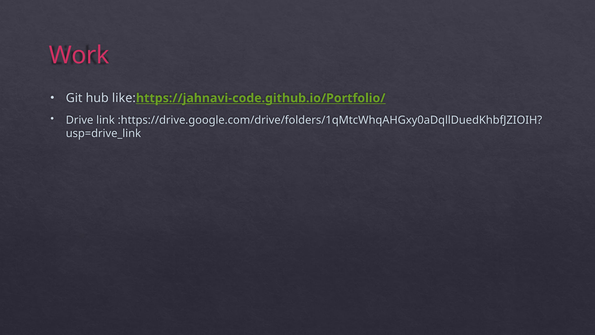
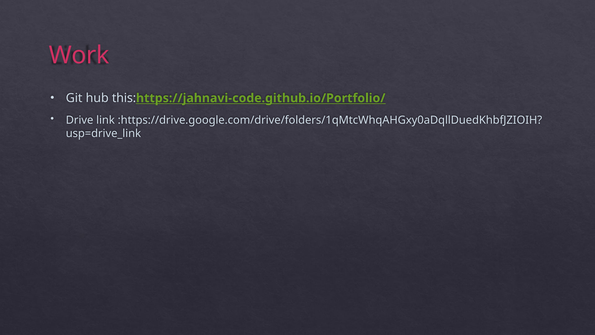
like: like -> this (124, 98)
